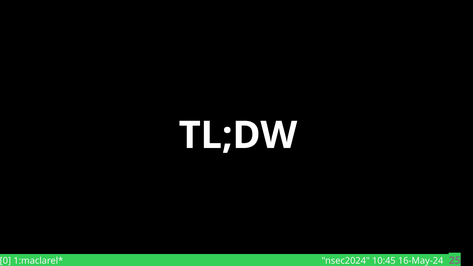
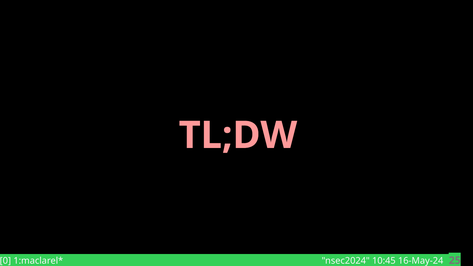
TL;DW colour: white -> pink (238, 135)
